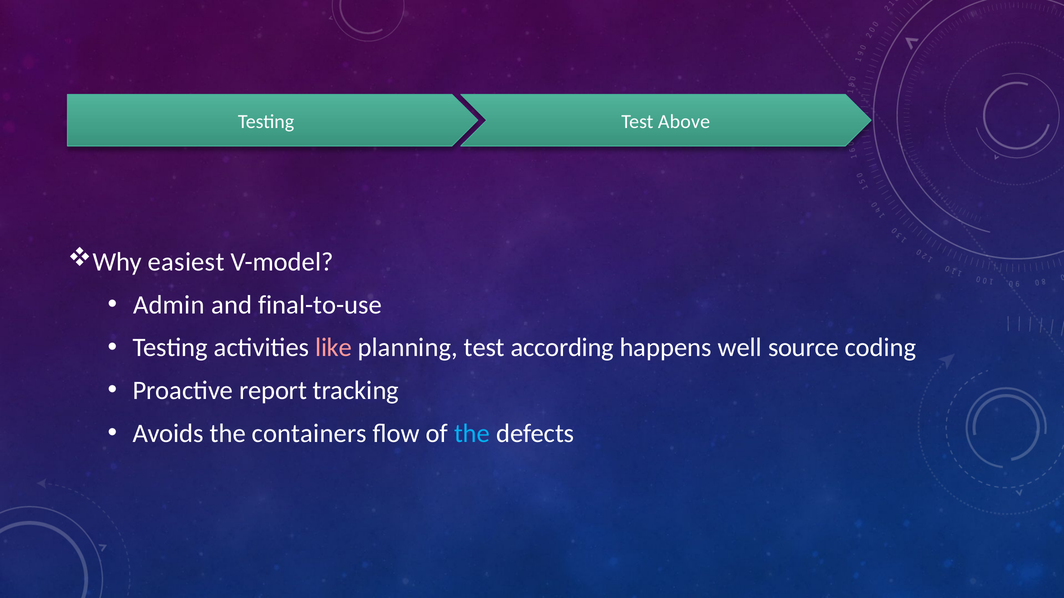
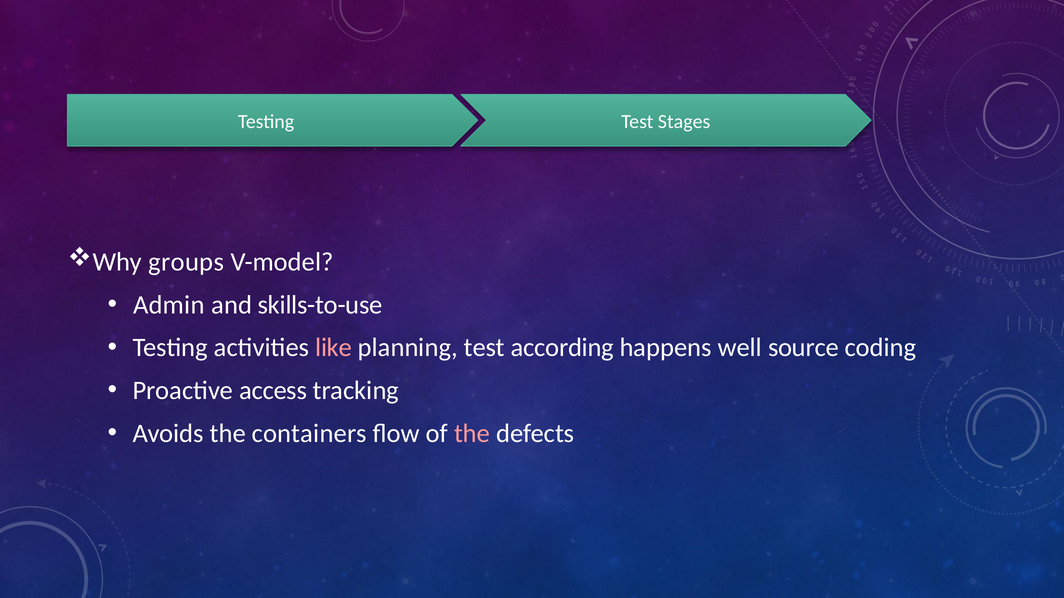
Above: Above -> Stages (684, 122)
easiest: easiest -> groups (186, 262)
final-to-use: final-to-use -> skills-to-use (320, 305)
report: report -> access (273, 391)
the colour: light blue -> pink (472, 434)
